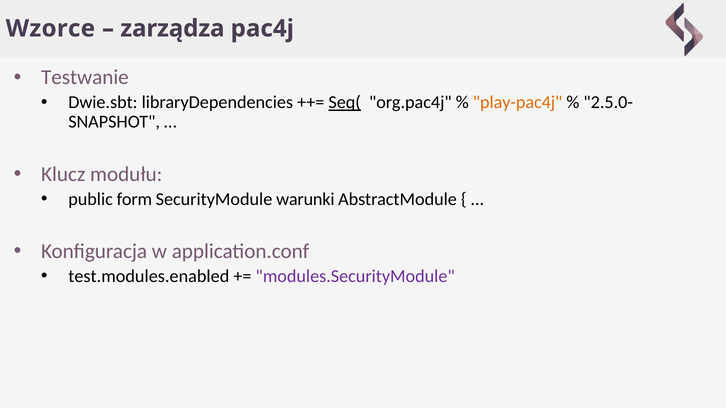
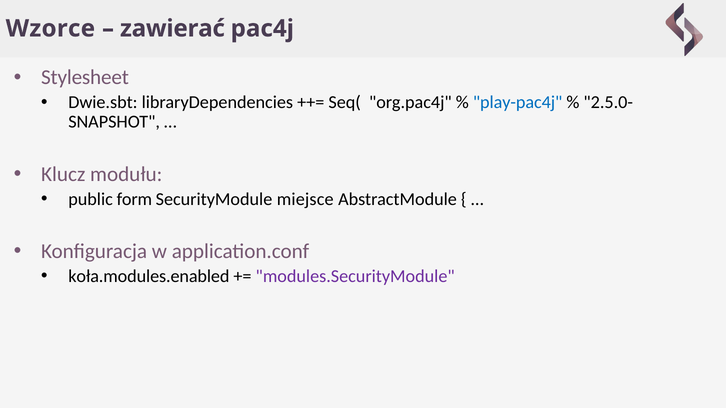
zarządza: zarządza -> zawierać (172, 29)
Testwanie: Testwanie -> Stylesheet (85, 77)
Seq( underline: present -> none (345, 102)
play-pac4j colour: orange -> blue (518, 102)
warunki: warunki -> miejsce (305, 199)
test.modules.enabled: test.modules.enabled -> koła.modules.enabled (149, 276)
